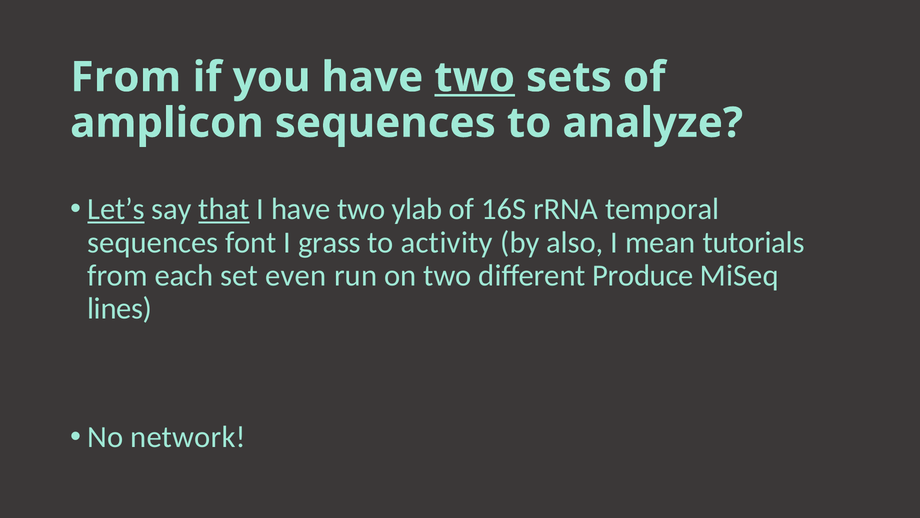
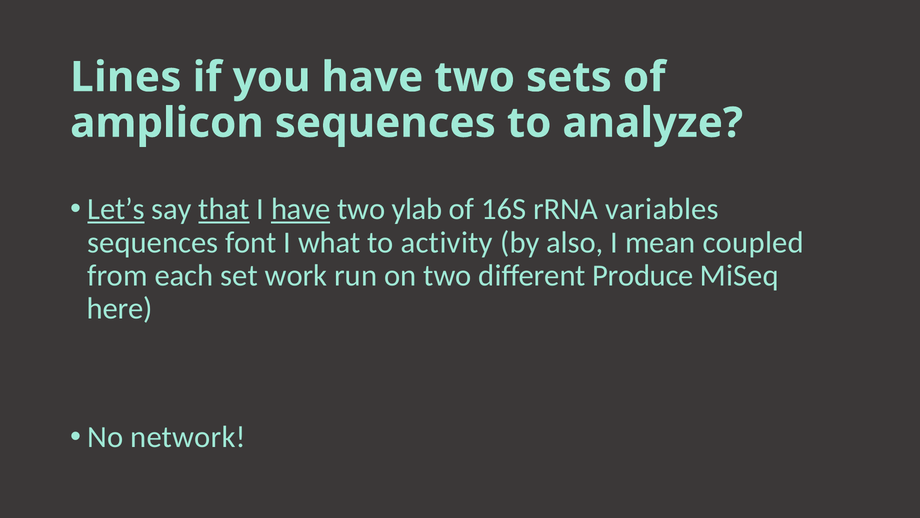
From: From -> Lines (126, 77)
two underline: present -> none (475, 77)
have underline: none -> present (301, 209)
temporal: temporal -> variables (662, 209)
grass: grass -> what (329, 242)
tutorials: tutorials -> coupled (753, 242)
even: even -> work (296, 275)
lines: lines -> here (120, 308)
